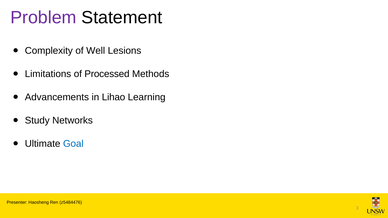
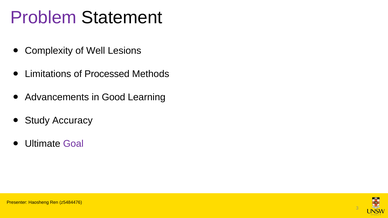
Lihao: Lihao -> Good (114, 97)
Networks: Networks -> Accuracy (72, 120)
Goal colour: blue -> purple (73, 144)
